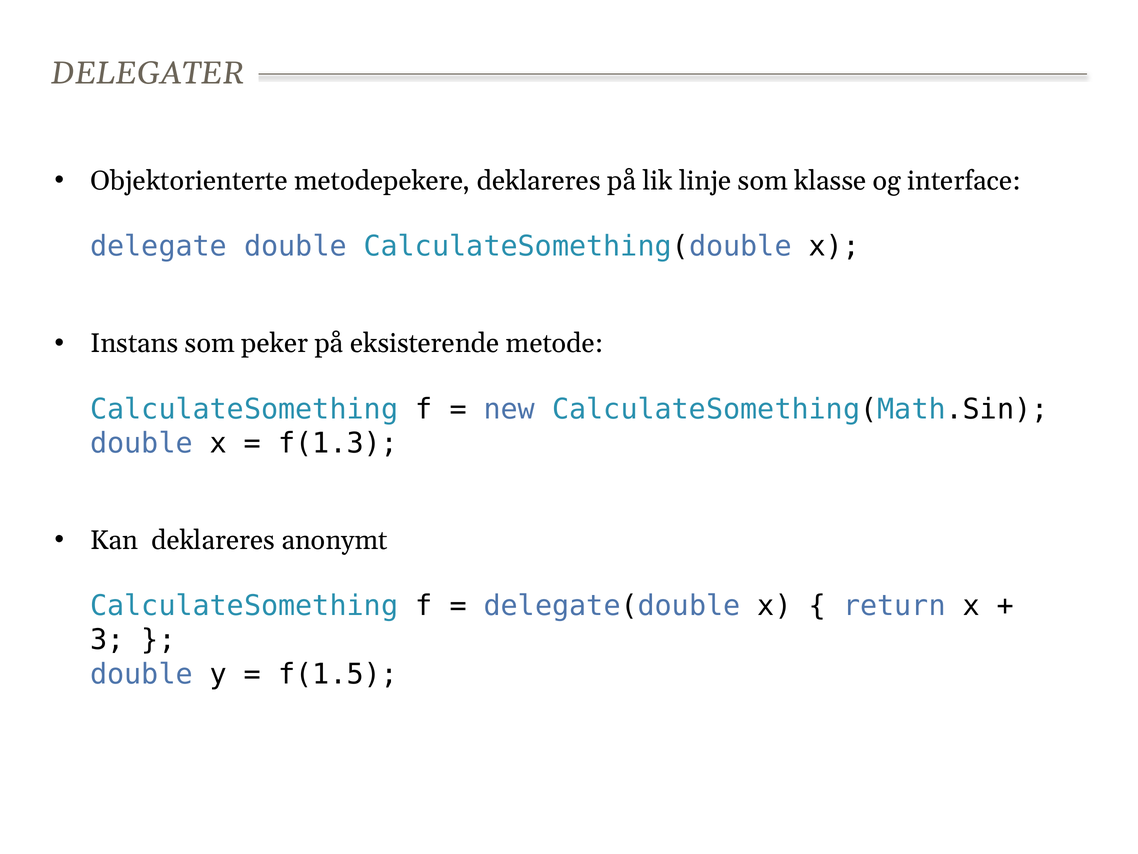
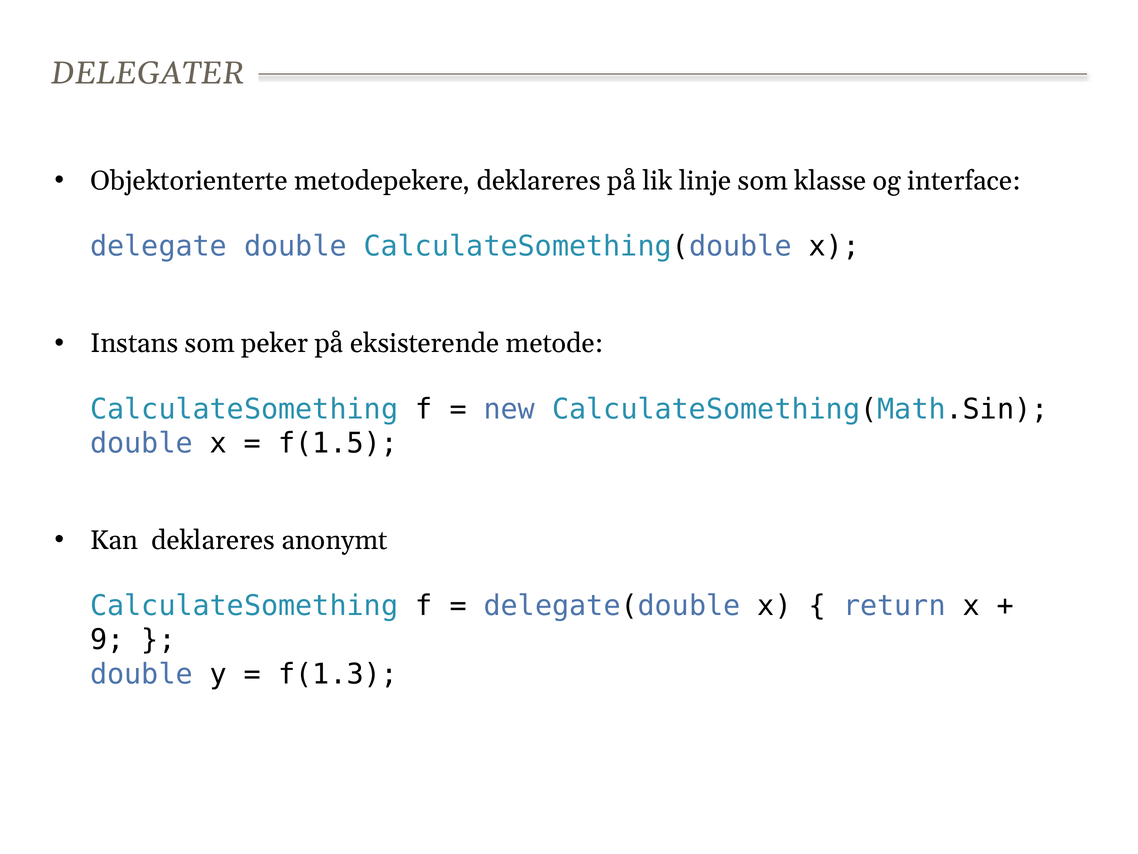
f(1.3: f(1.3 -> f(1.5 (338, 443)
3: 3 -> 9 (107, 640)
f(1.5: f(1.5 -> f(1.3 (338, 674)
